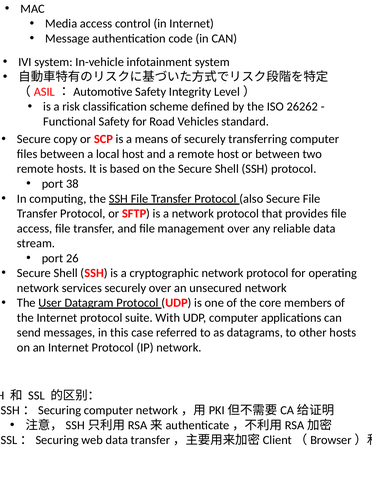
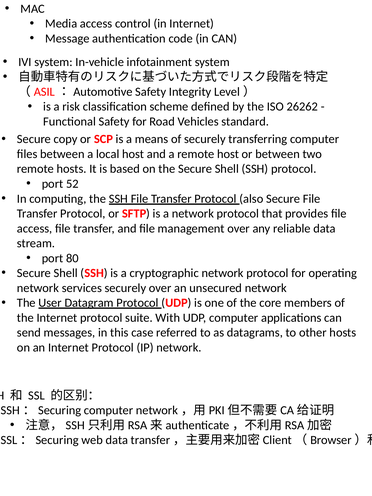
38: 38 -> 52 (72, 184)
26: 26 -> 80 (72, 258)
